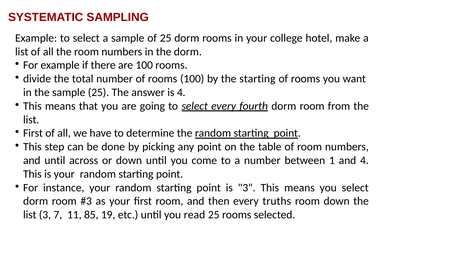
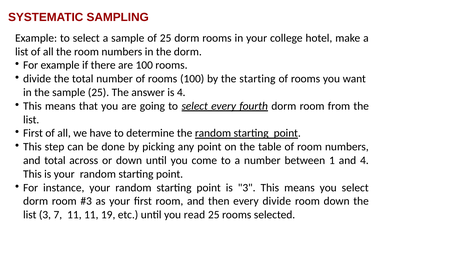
and until: until -> total (55, 161)
every truths: truths -> divide (277, 202)
11 85: 85 -> 11 (91, 215)
